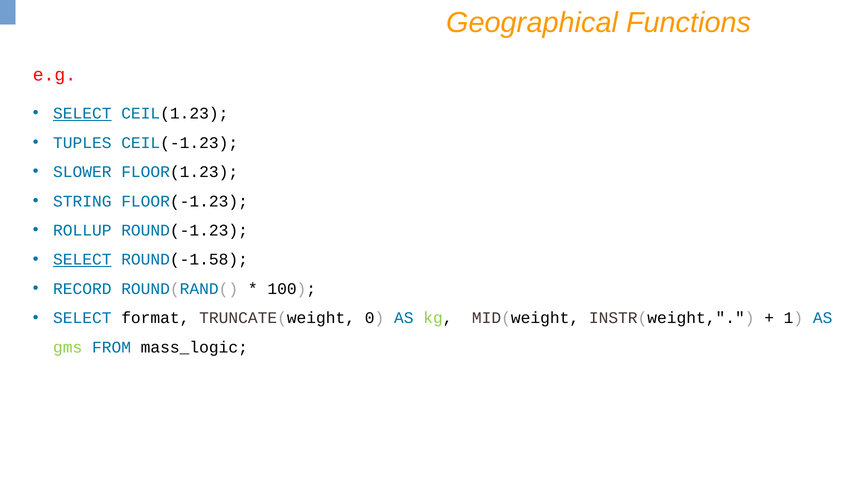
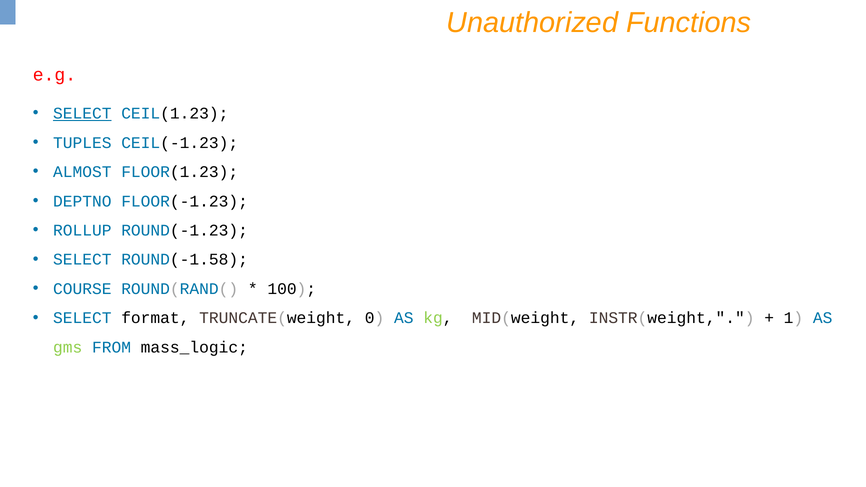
Geographical: Geographical -> Unauthorized (532, 23)
SLOWER: SLOWER -> ALMOST (82, 172)
STRING: STRING -> DEPTNO (82, 201)
SELECT underline: present -> none (82, 260)
RECORD: RECORD -> COURSE (82, 289)
